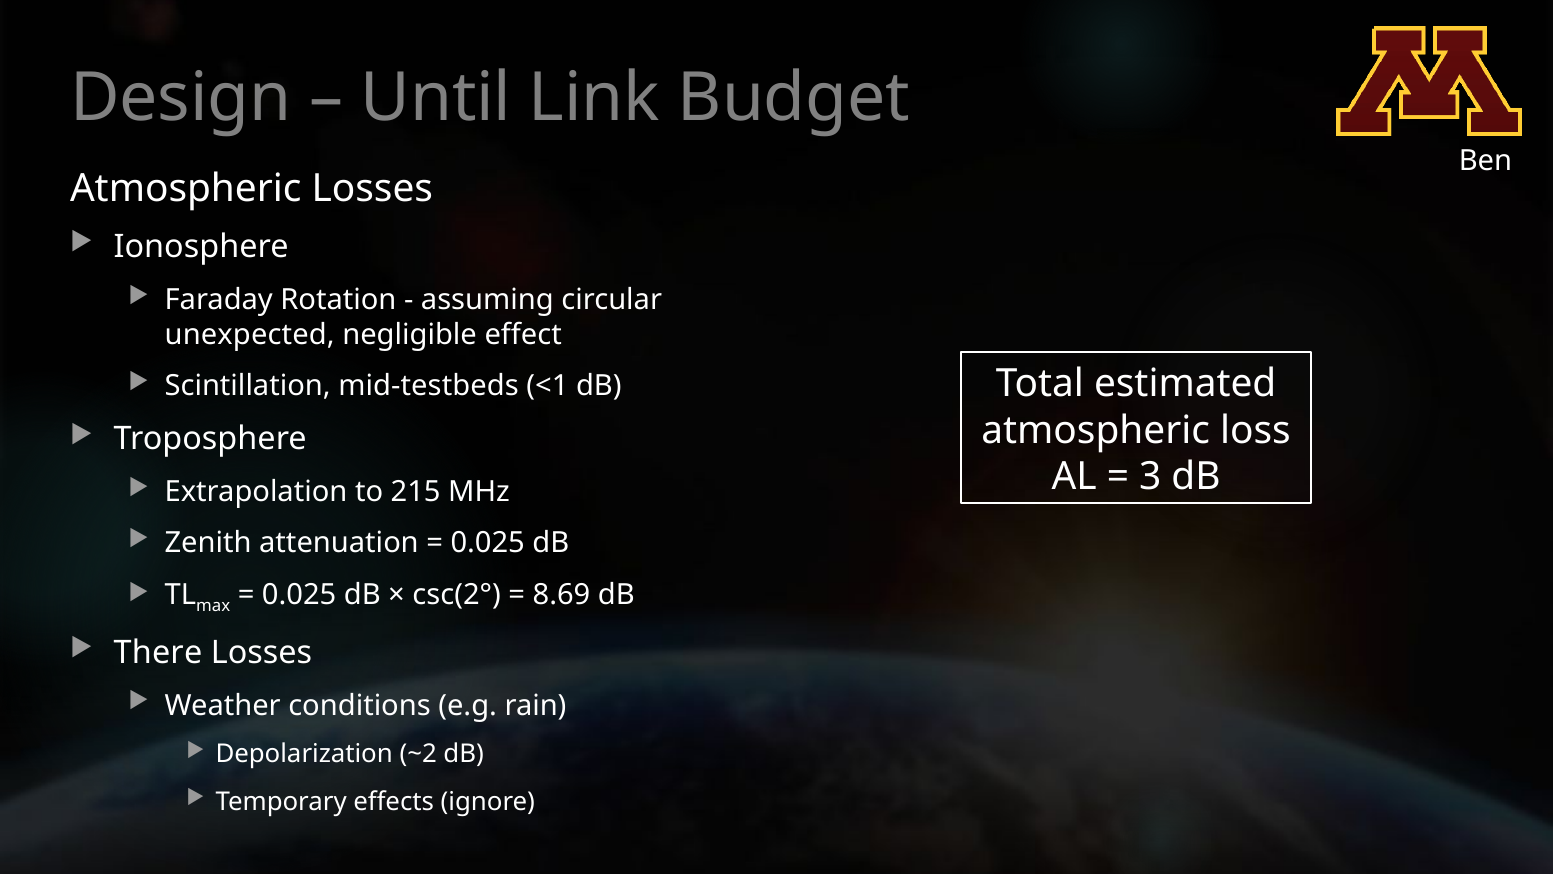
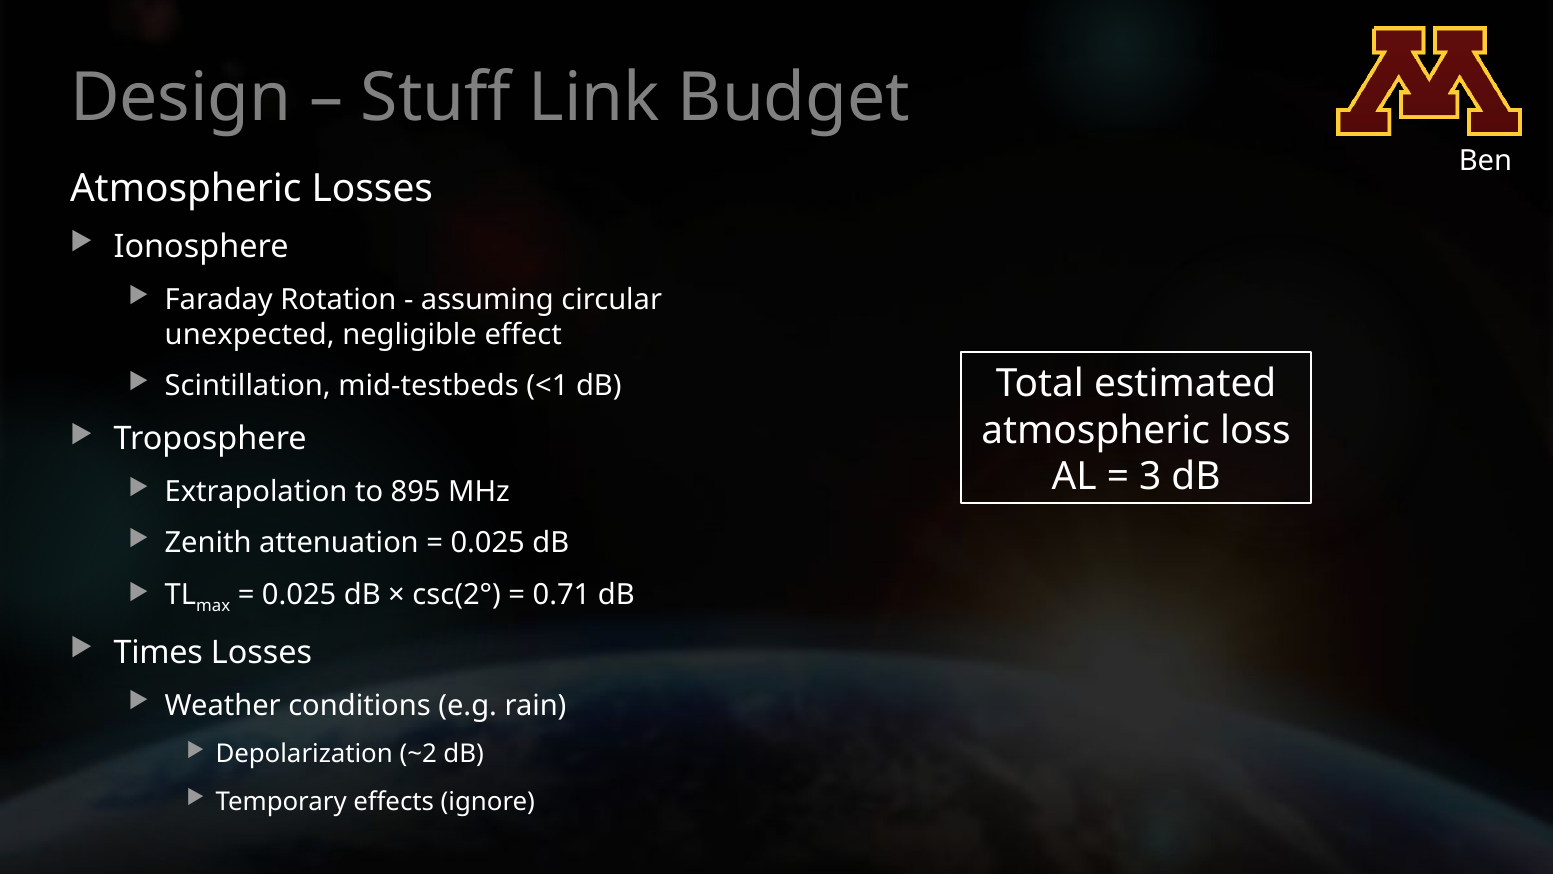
Until: Until -> Stuff (436, 98)
215: 215 -> 895 (416, 492)
8.69: 8.69 -> 0.71 (562, 594)
There: There -> Times (158, 652)
